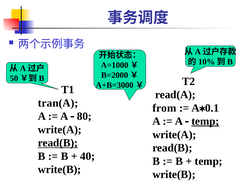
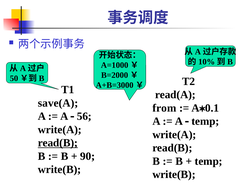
tran(A: tran(A -> save(A (58, 103)
80: 80 -> 56 (84, 117)
temp underline: present -> none (205, 122)
40: 40 -> 90 (88, 157)
